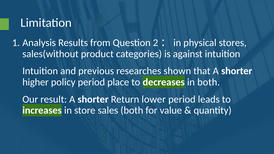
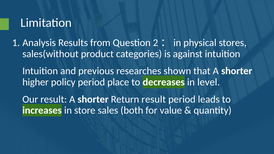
in both: both -> level (209, 82)
Return lower: lower -> result (154, 99)
